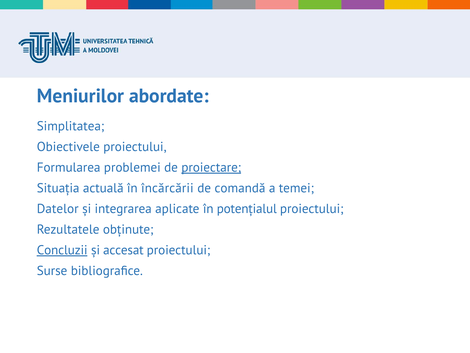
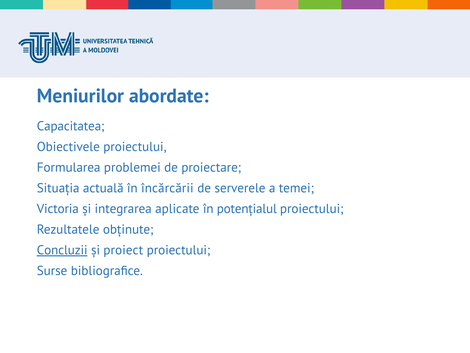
Simplitatea: Simplitatea -> Capacitatea (71, 126)
proiectare underline: present -> none (211, 167)
comandă: comandă -> serverele (240, 188)
Datelor: Datelor -> Victoria (58, 209)
accesat: accesat -> proiect (123, 250)
